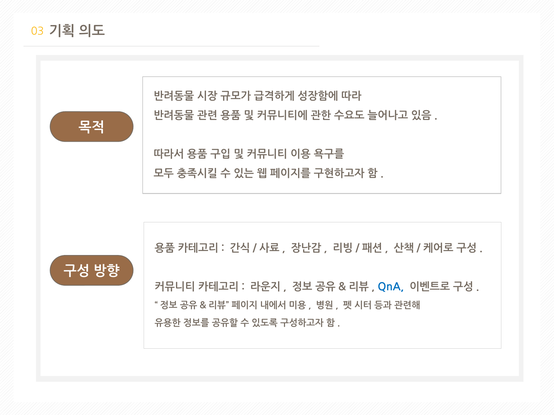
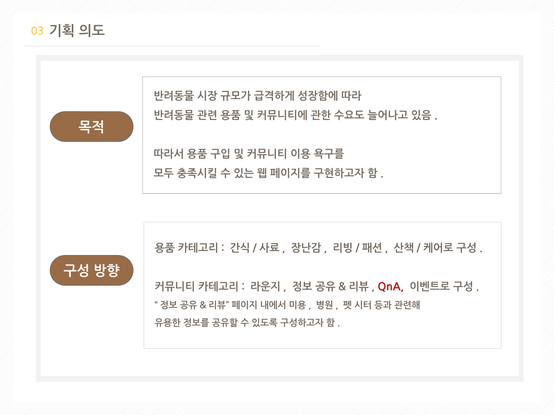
QnA colour: blue -> red (391, 287)
